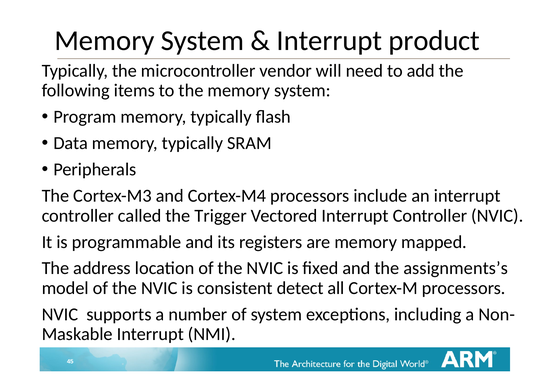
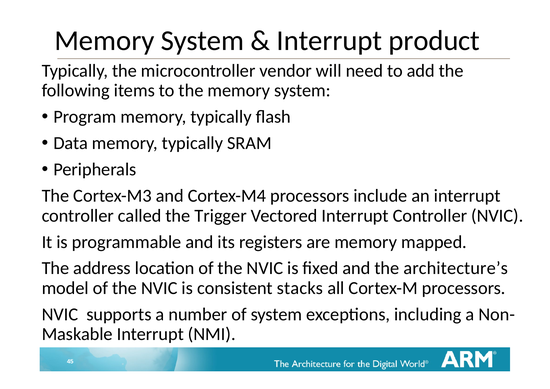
assignments’s: assignments’s -> architecture’s (456, 268)
detect: detect -> stacks (300, 288)
